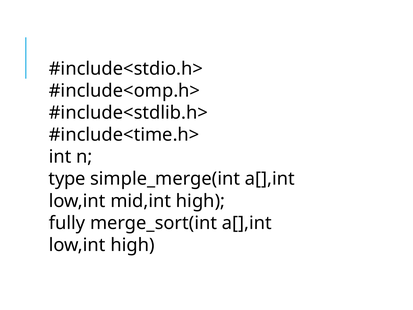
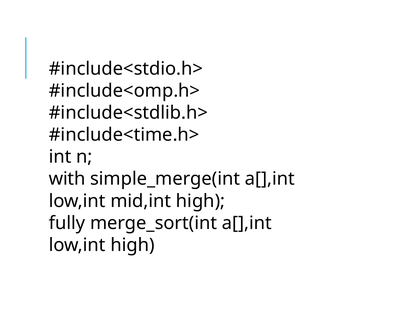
type: type -> with (67, 179)
